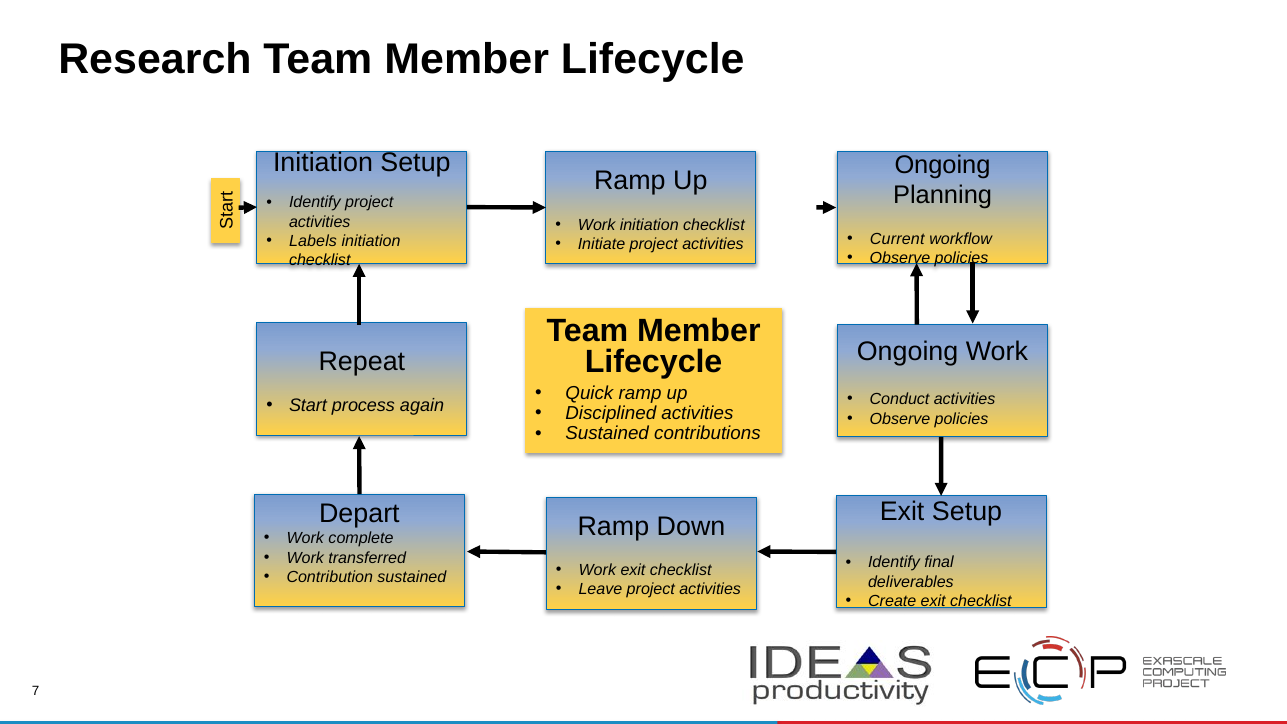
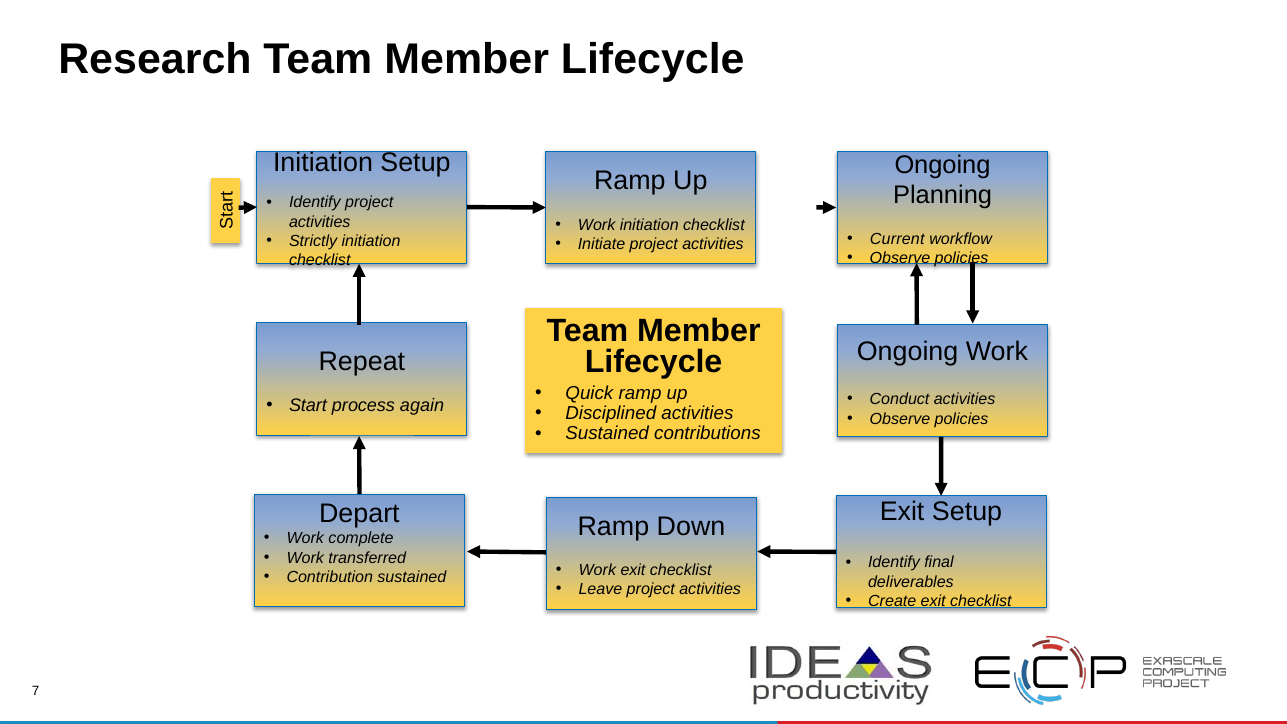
Labels: Labels -> Strictly (313, 241)
